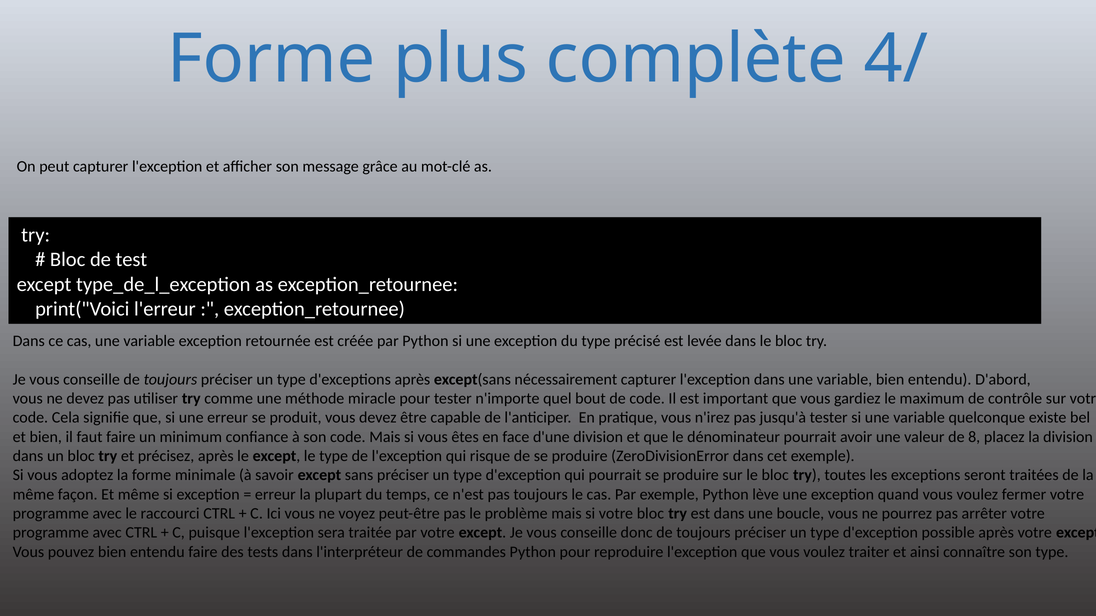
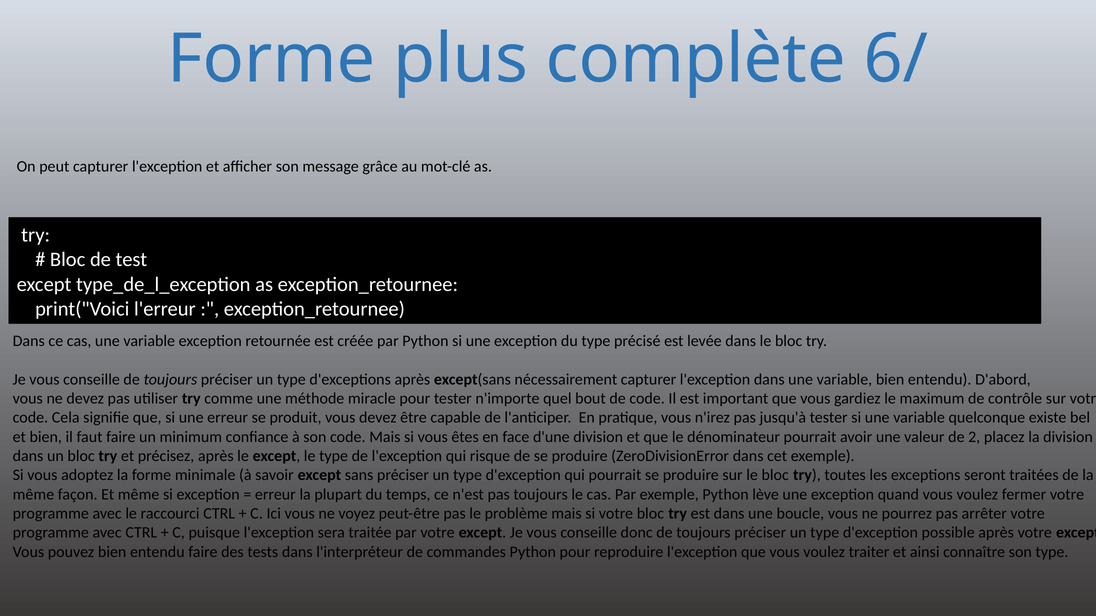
4/: 4/ -> 6/ (896, 59)
8: 8 -> 2 (974, 437)
